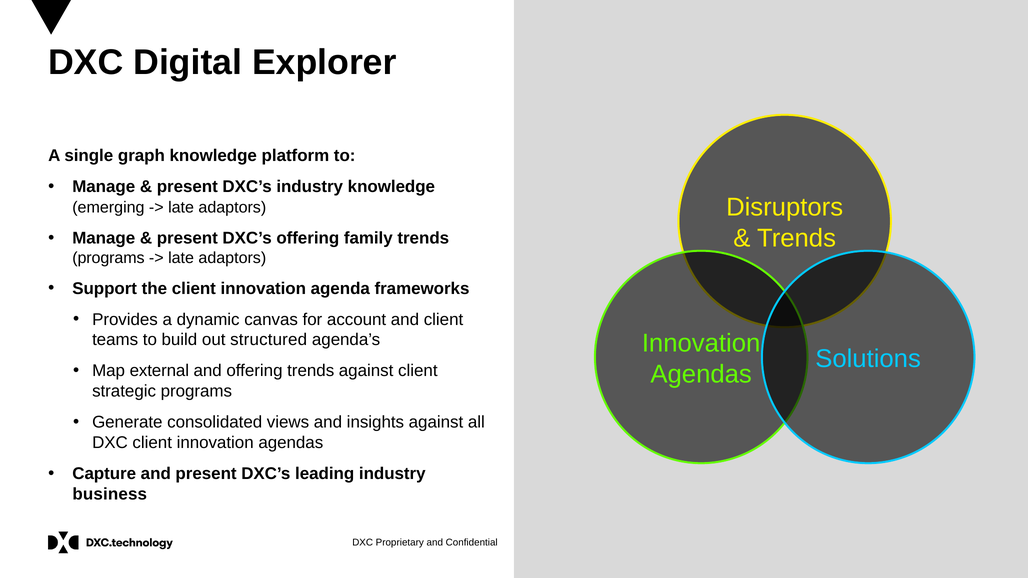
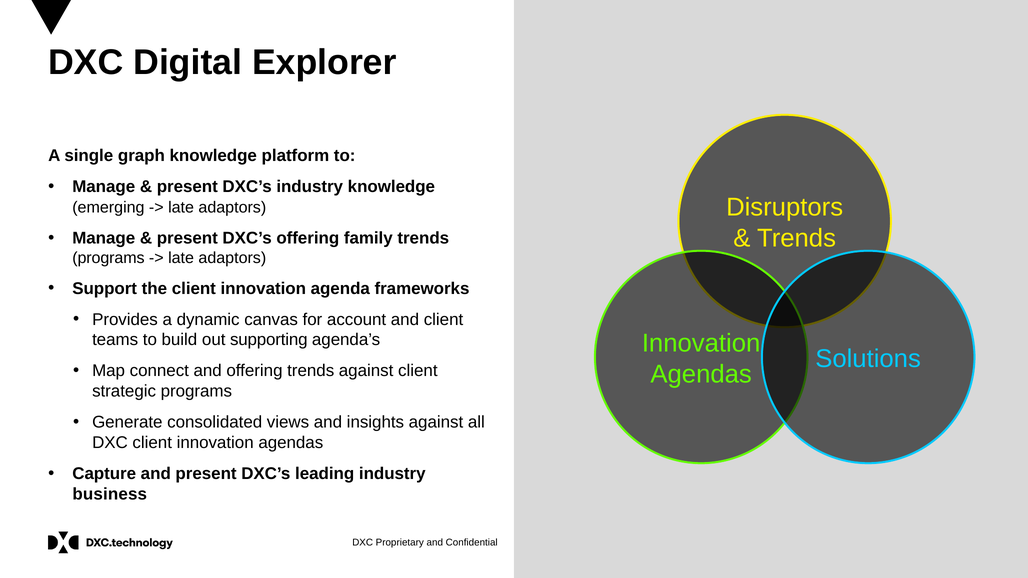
structured: structured -> supporting (269, 340)
external: external -> connect (159, 371)
